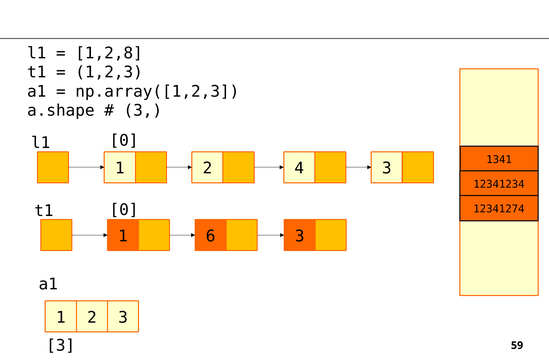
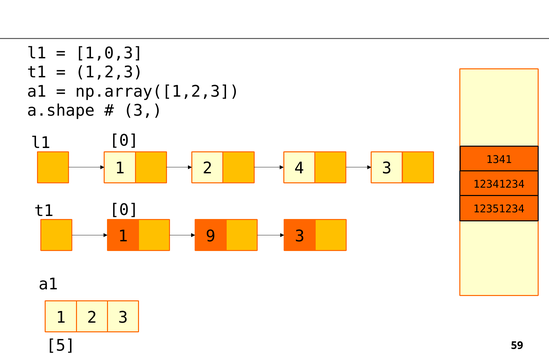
1,2,8: 1,2,8 -> 1,0,3 (109, 53)
12341274: 12341274 -> 12351234 (499, 209)
6: 6 -> 9 (211, 237)
3: 3 -> 5 (61, 346)
